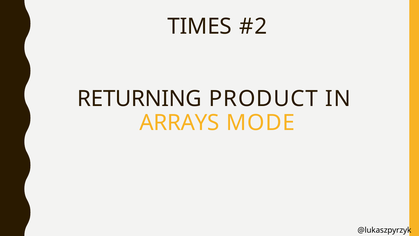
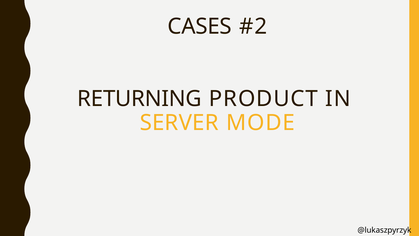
TIMES: TIMES -> CASES (200, 27)
ARRAYS: ARRAYS -> SERVER (179, 123)
